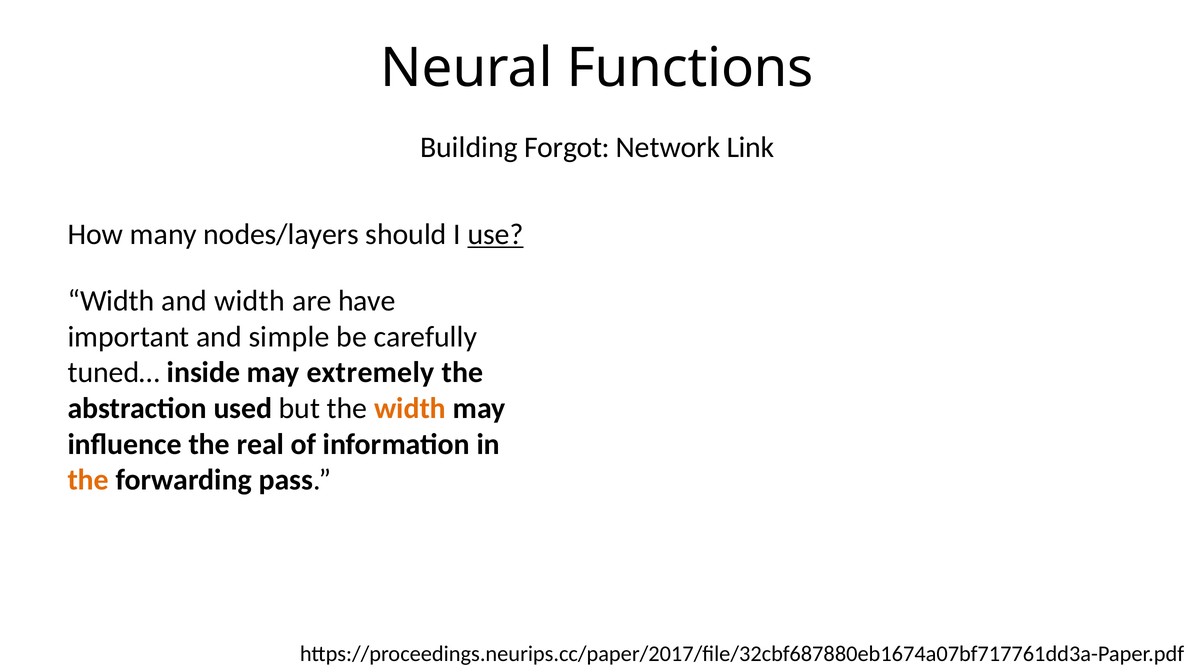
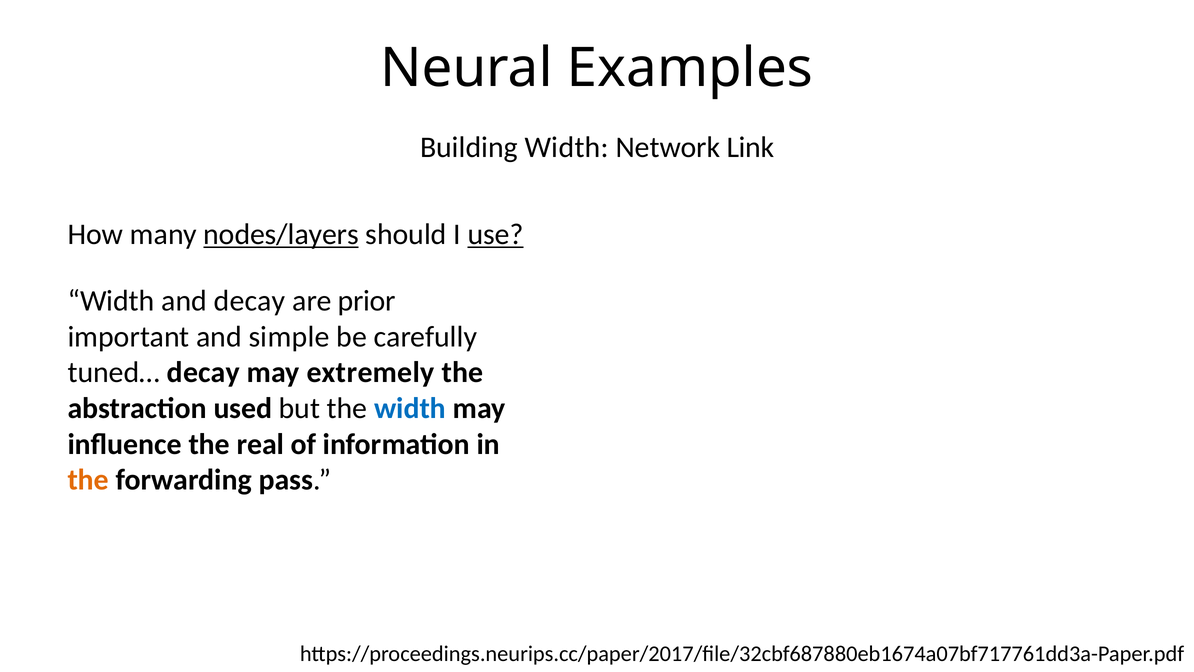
Functions: Functions -> Examples (690, 68)
Building Forgot: Forgot -> Width (567, 147)
nodes/layers underline: none -> present (281, 234)
and width: width -> decay (250, 301)
have: have -> prior (367, 301)
tuned… inside: inside -> decay (203, 372)
width colour: orange -> blue (410, 408)
